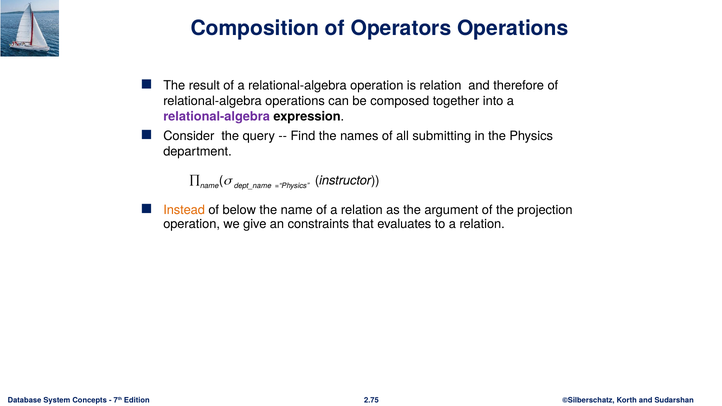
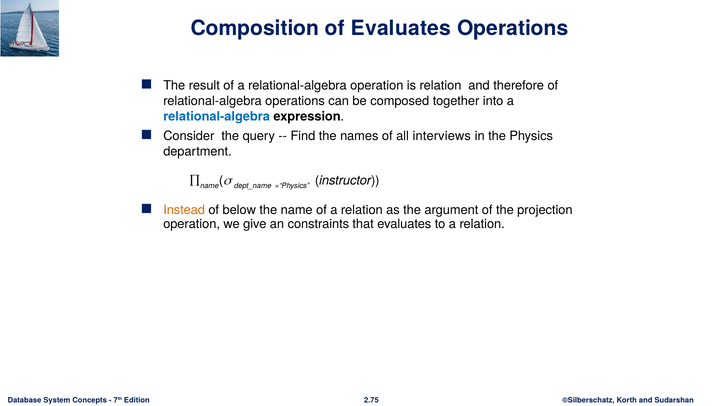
of Operators: Operators -> Evaluates (401, 28)
relational-algebra colour: purple -> blue (217, 116)
submitting: submitting -> interviews (442, 136)
